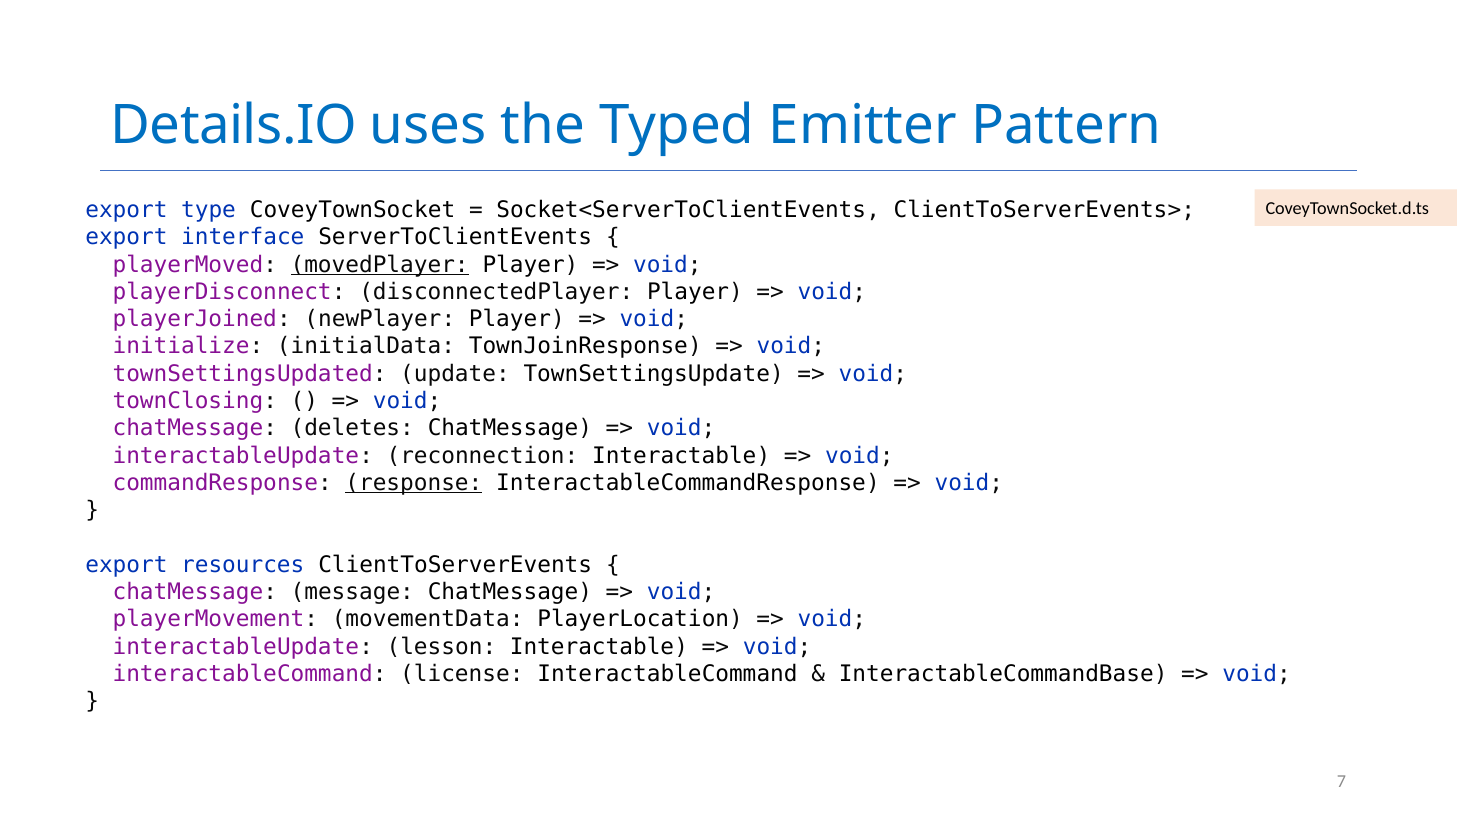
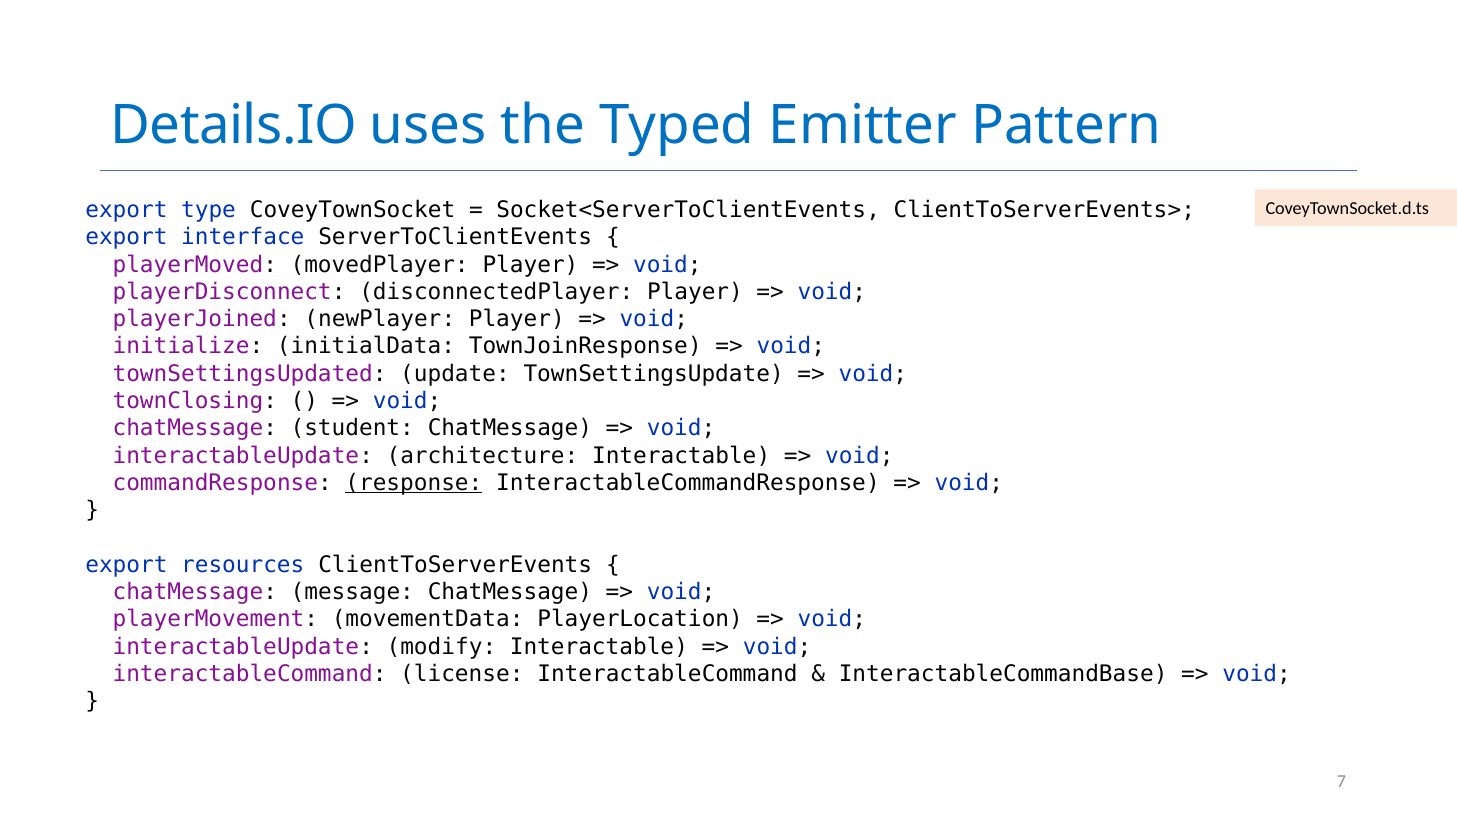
movedPlayer underline: present -> none (380, 265)
deletes: deletes -> student (352, 429)
reconnection: reconnection -> architecture (482, 456)
lesson: lesson -> modify (441, 647)
